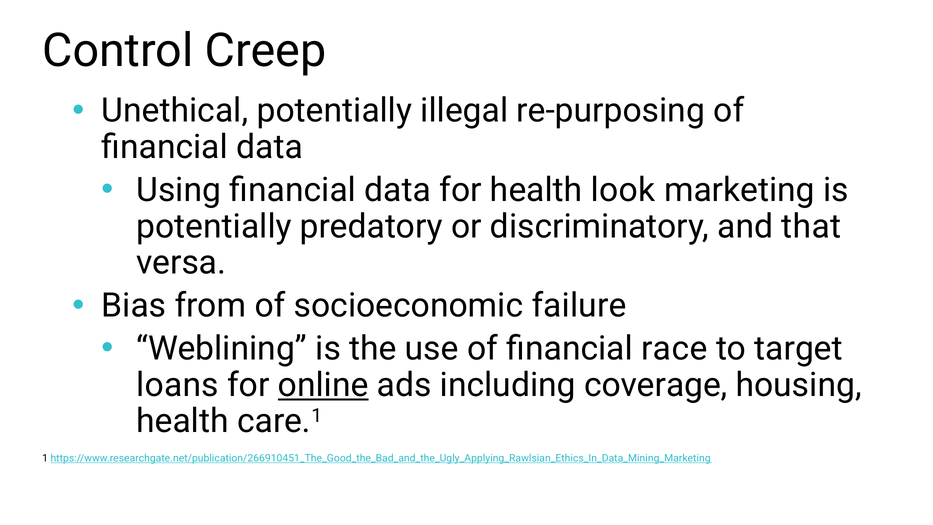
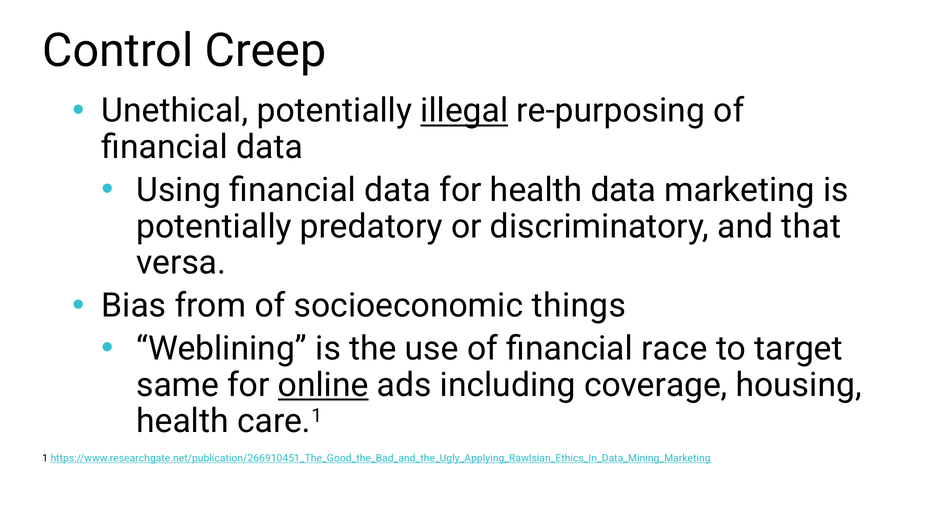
illegal underline: none -> present (464, 111)
health look: look -> data (623, 190)
failure: failure -> things (579, 306)
loans: loans -> same (178, 385)
